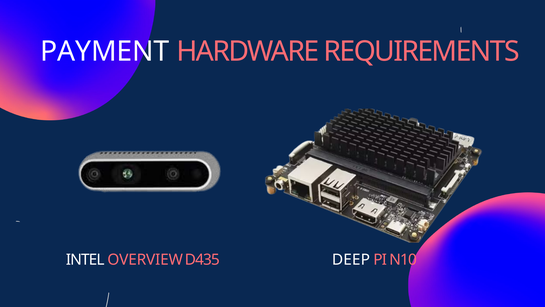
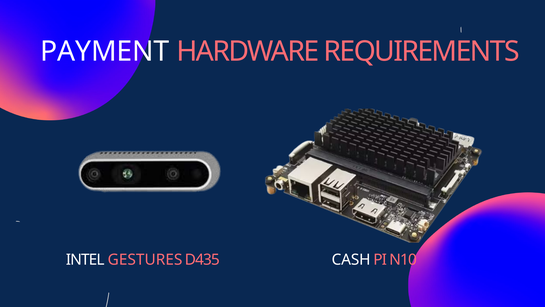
OVERVIEW: OVERVIEW -> GESTURES (145, 259)
DEEP: DEEP -> CASH (351, 259)
